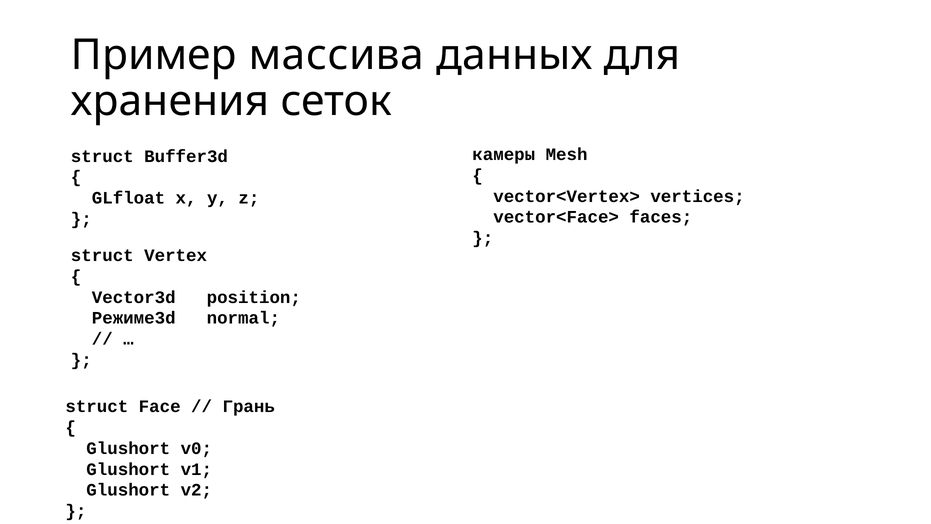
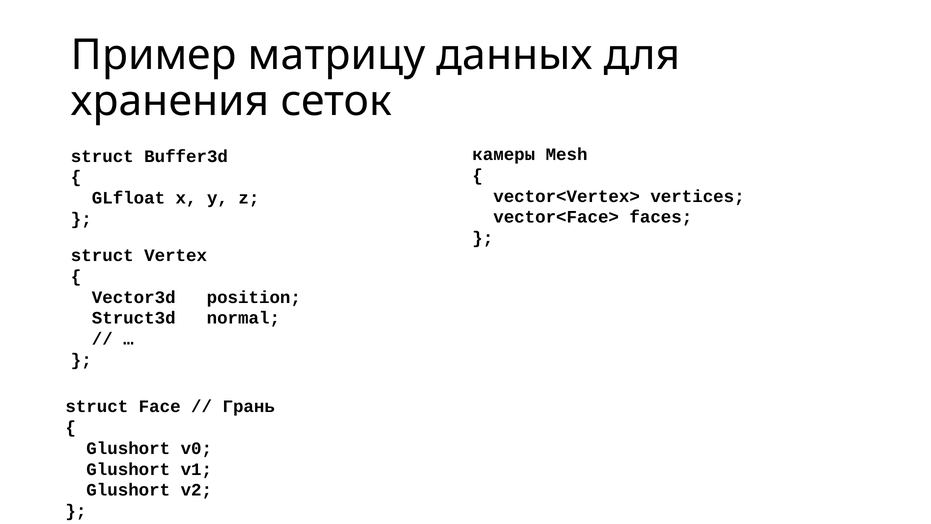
массива: массива -> матрицу (337, 55)
Режиме3d: Режиме3d -> Struct3d (134, 318)
